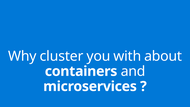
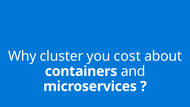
with: with -> cost (127, 56)
